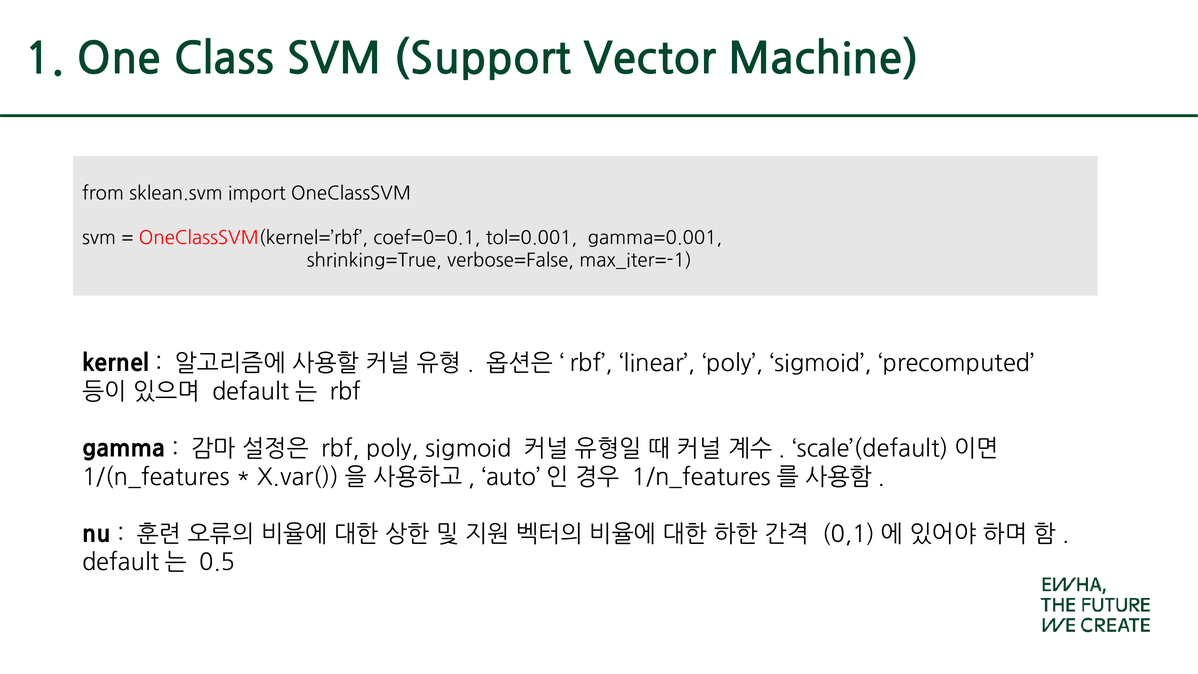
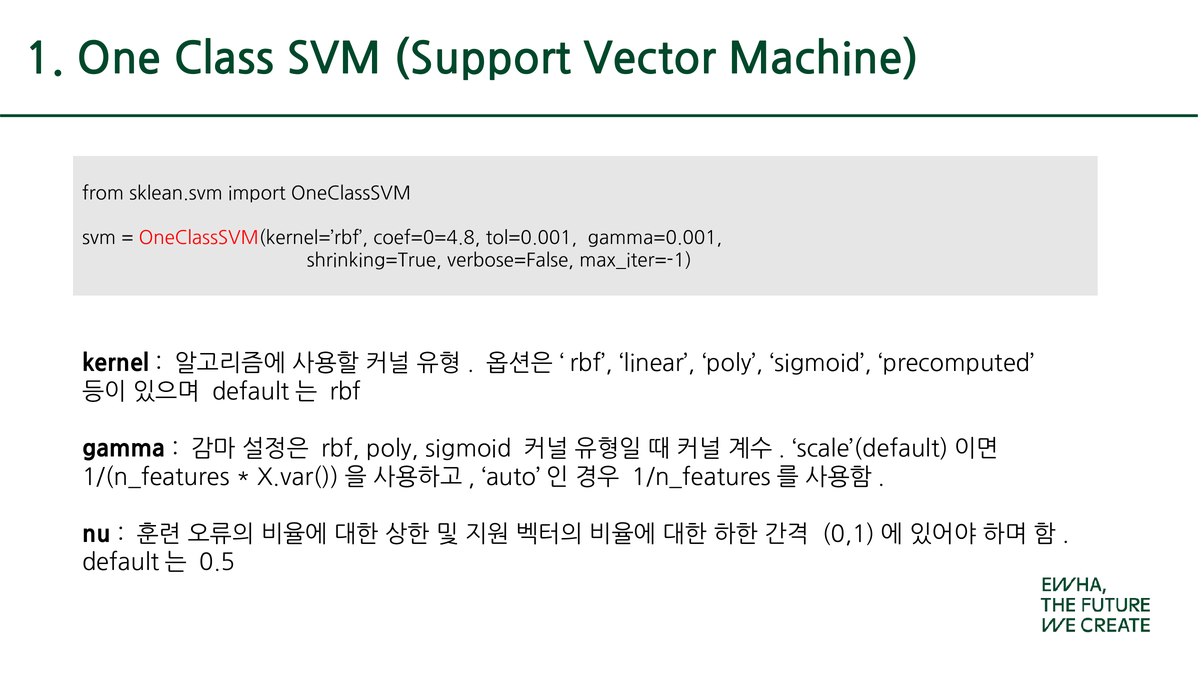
coef=0=0.1: coef=0=0.1 -> coef=0=4.8 (427, 238)
